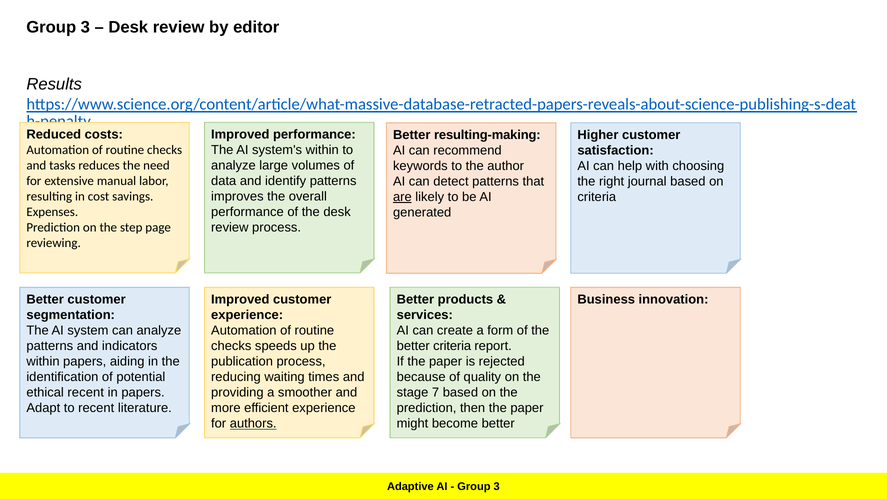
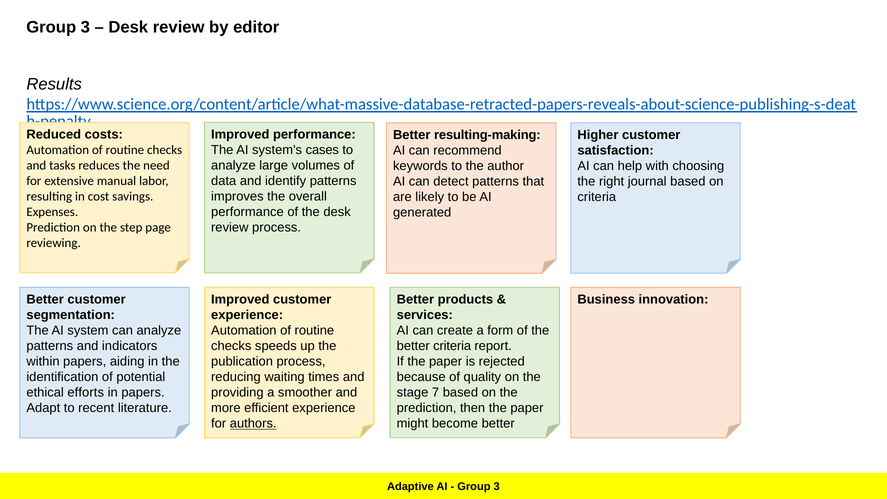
system's within: within -> cases (322, 150)
are underline: present -> none (402, 197)
ethical recent: recent -> efforts (86, 392)
